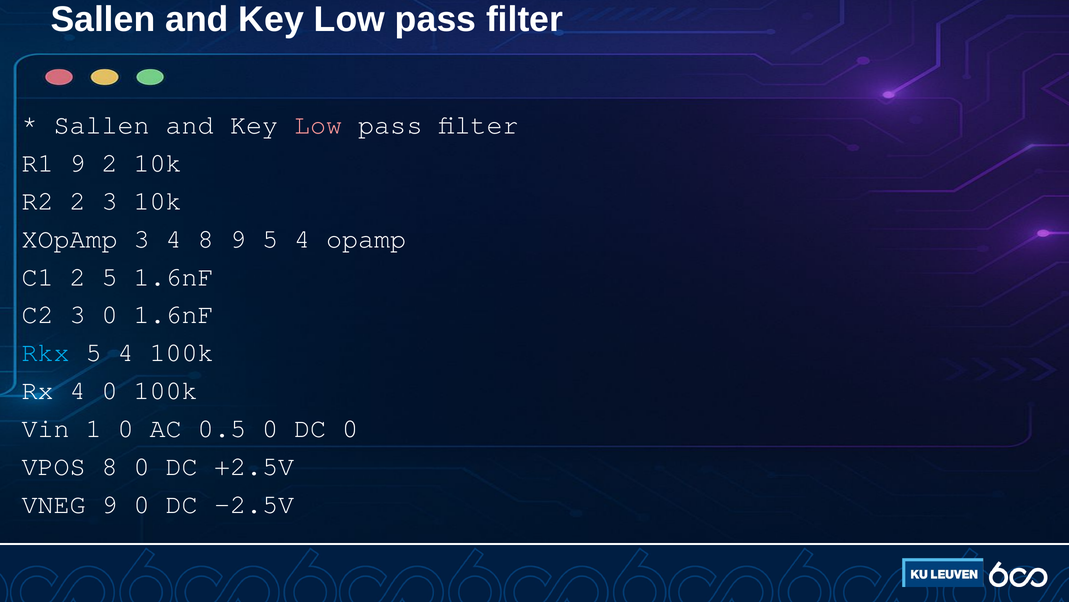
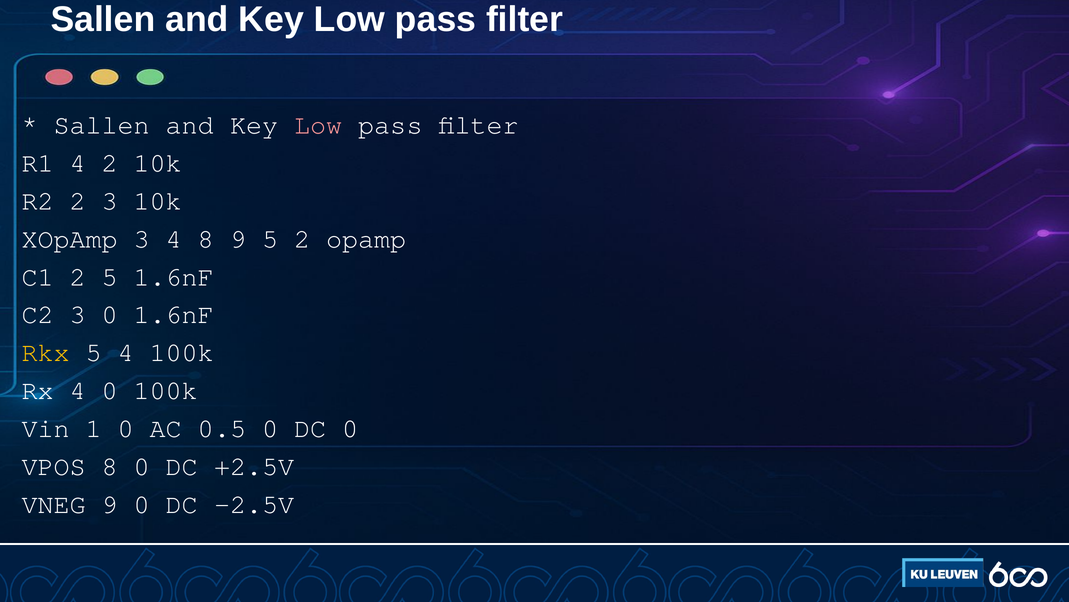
R1 9: 9 -> 4 (78, 163)
9 5 4: 4 -> 2 (302, 239)
Rkx colour: light blue -> yellow (46, 352)
